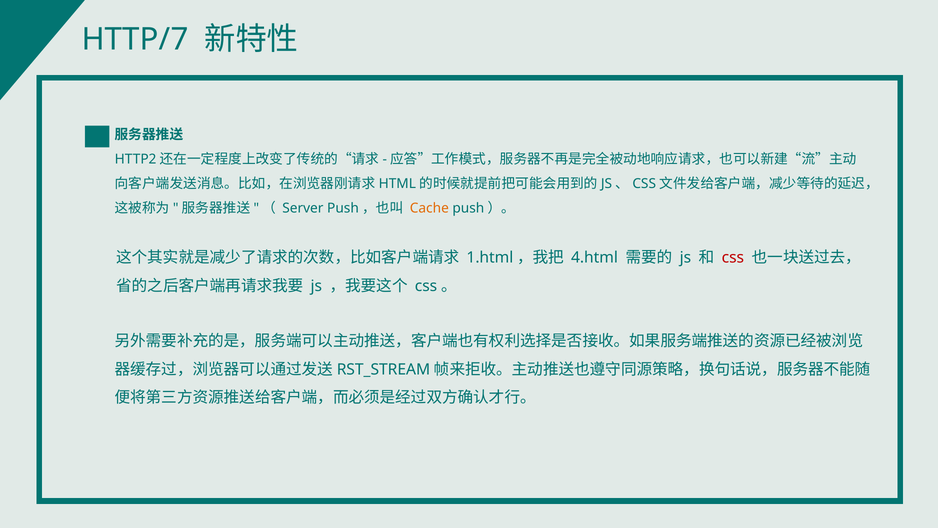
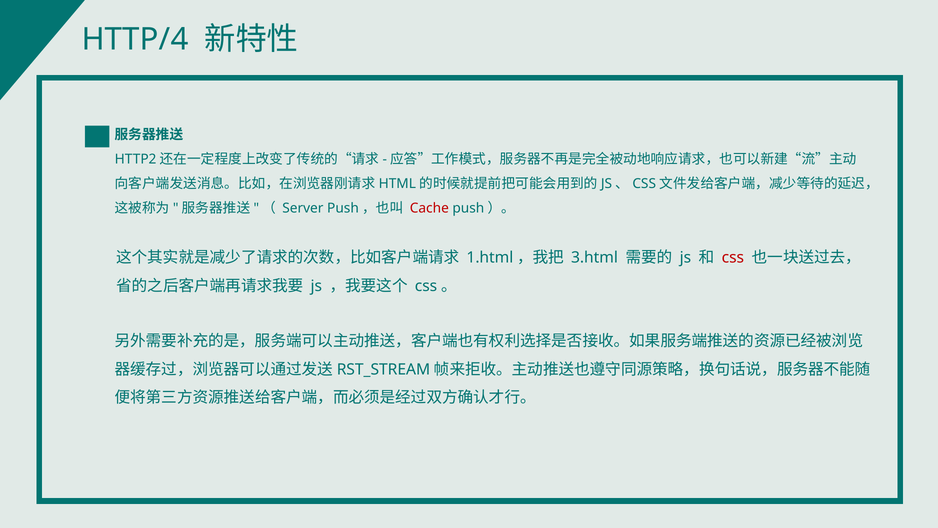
HTTP/7: HTTP/7 -> HTTP/4 (135, 39)
Cache colour: orange -> red (429, 208)
4.html: 4.html -> 3.html (595, 258)
